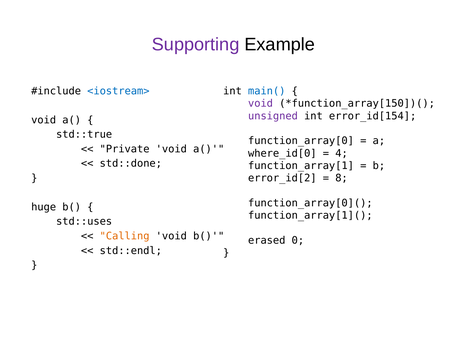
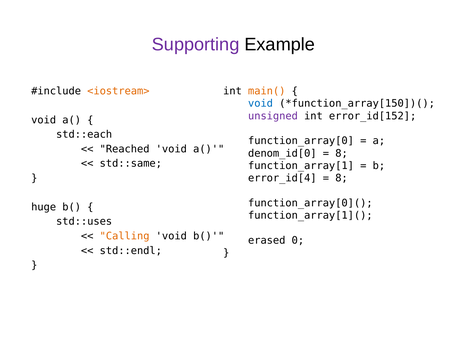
<iostream> colour: blue -> orange (118, 91)
main( colour: blue -> orange (267, 91)
void colour: purple -> blue (261, 104)
error_id[154: error_id[154 -> error_id[152 (373, 116)
std::true: std::true -> std::each (84, 135)
Private: Private -> Reached (125, 149)
where_id[0: where_id[0 -> denom_id[0 (282, 153)
4: 4 -> 8 (342, 153)
std::done: std::done -> std::same (131, 164)
error_id[2: error_id[2 -> error_id[4 (282, 178)
